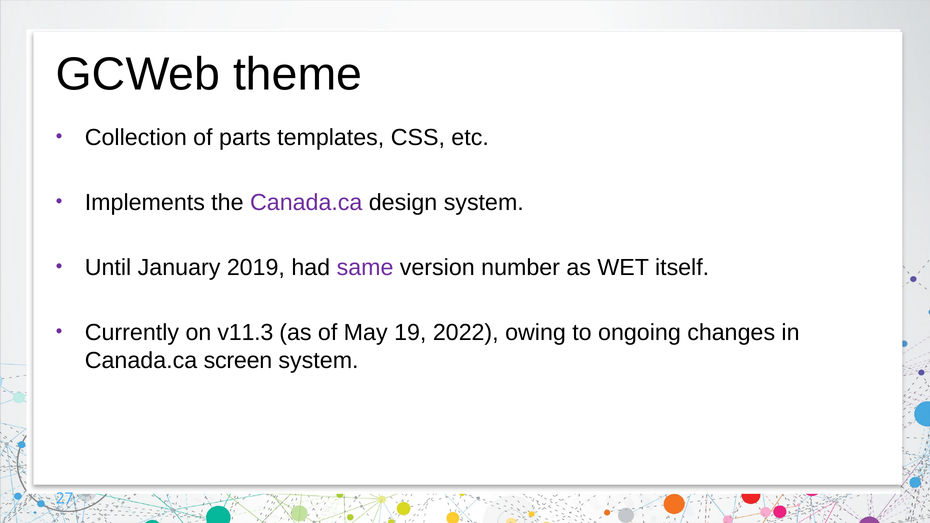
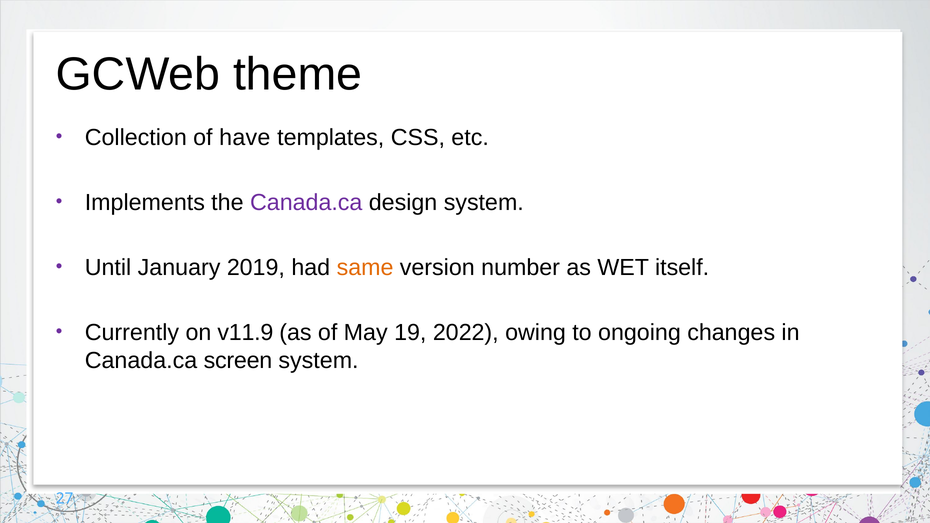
parts: parts -> have (245, 137)
same colour: purple -> orange (365, 268)
v11.3: v11.3 -> v11.9 (245, 333)
